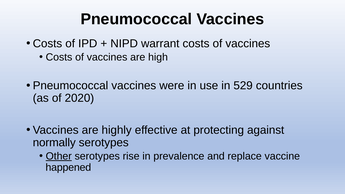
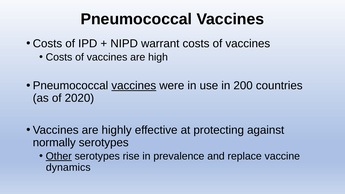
vaccines underline: none -> present (134, 86)
529: 529 -> 200 (243, 86)
happened: happened -> dynamics (68, 167)
